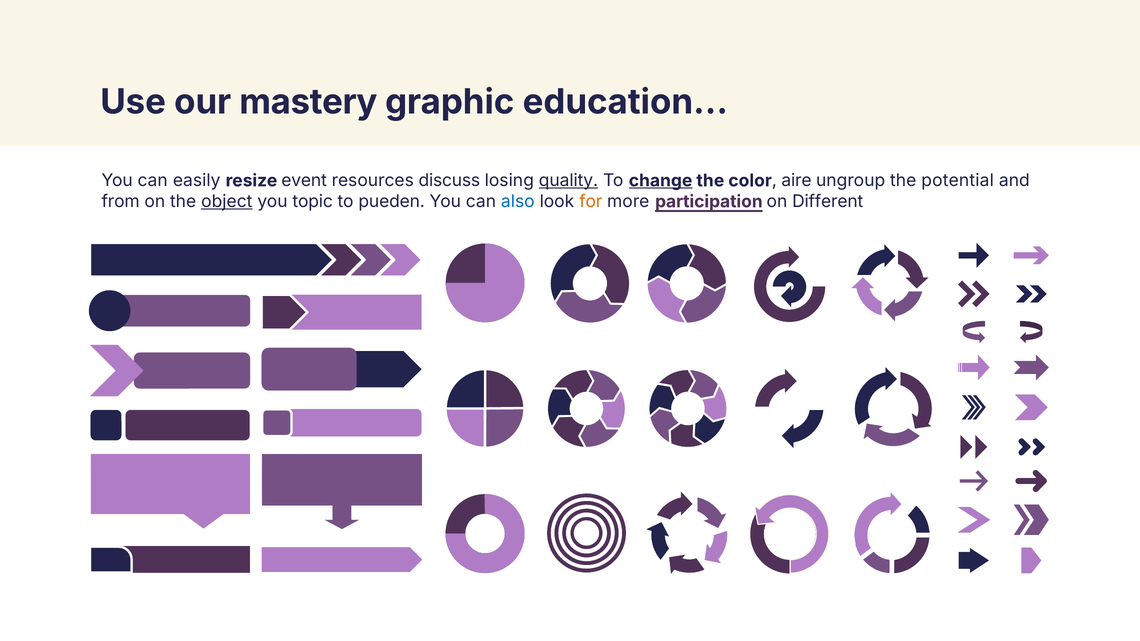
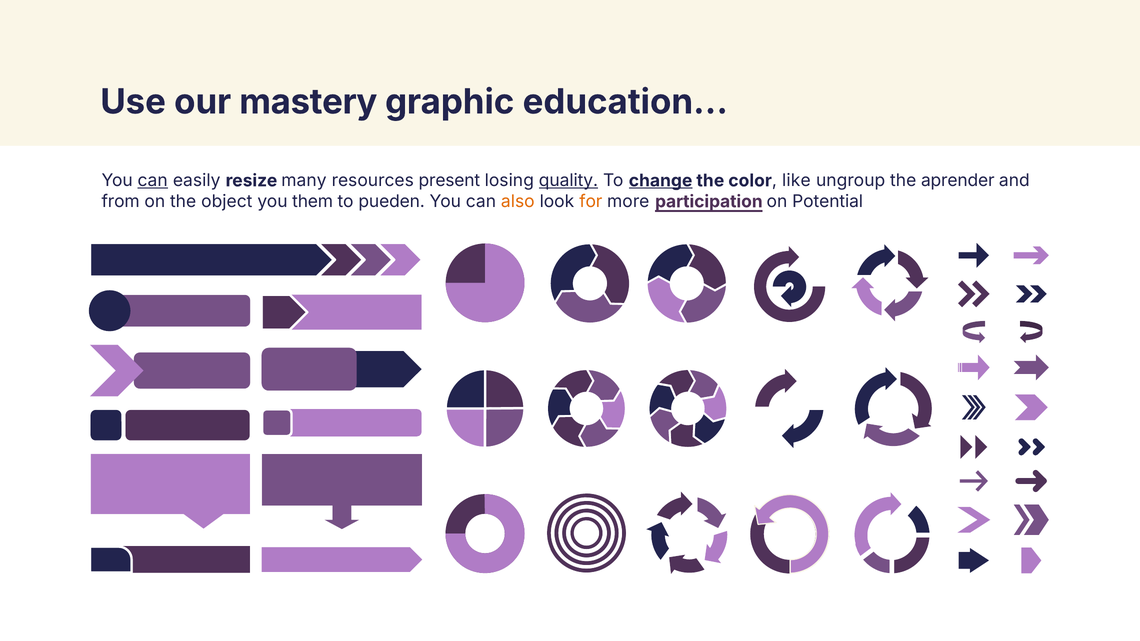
can underline: none -> present (153, 181)
event: event -> many (304, 181)
discuss: discuss -> present (449, 181)
aire: aire -> like (796, 181)
potential: potential -> aprender (958, 181)
object underline: present -> none (227, 202)
topic: topic -> them (313, 202)
also colour: blue -> orange (518, 202)
Different: Different -> Potential (828, 202)
